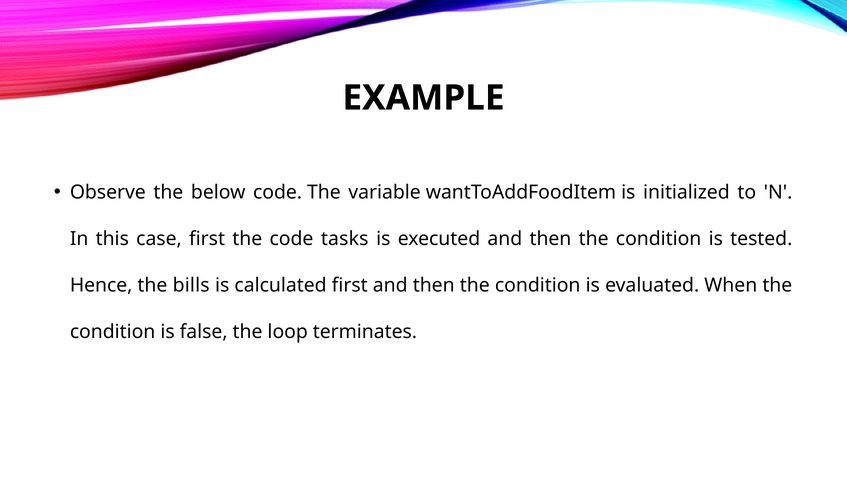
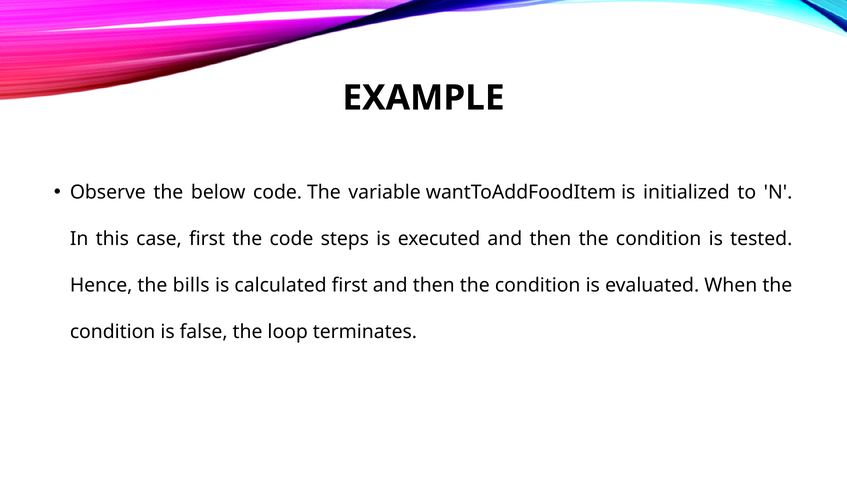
tasks: tasks -> steps (345, 238)
